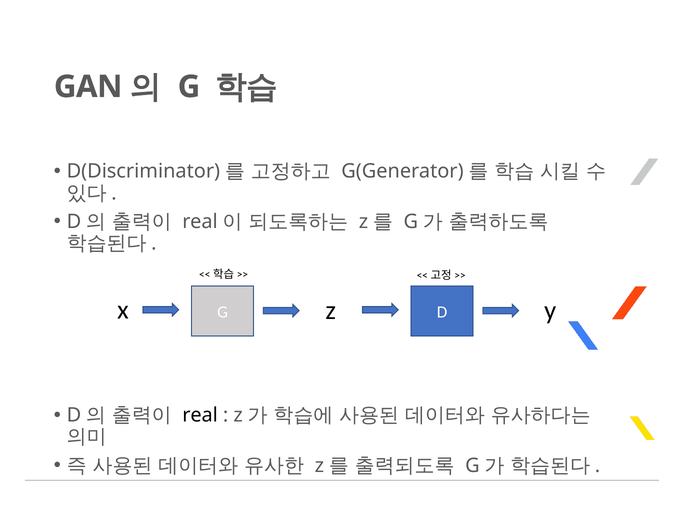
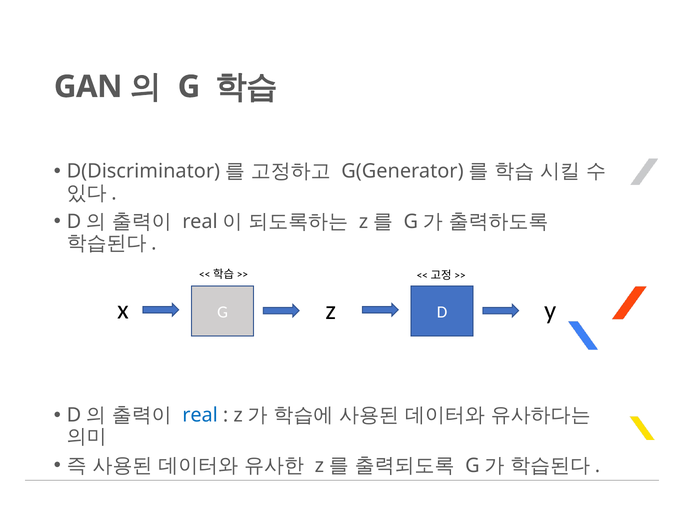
real colour: black -> blue (200, 415)
